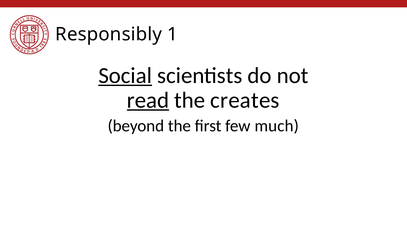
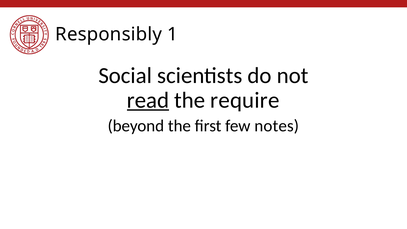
Social underline: present -> none (125, 75)
creates: creates -> require (245, 100)
much: much -> notes (277, 126)
